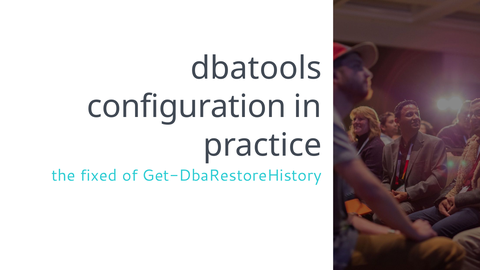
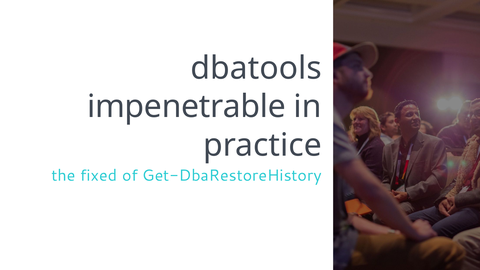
configuration: configuration -> impenetrable (187, 107)
